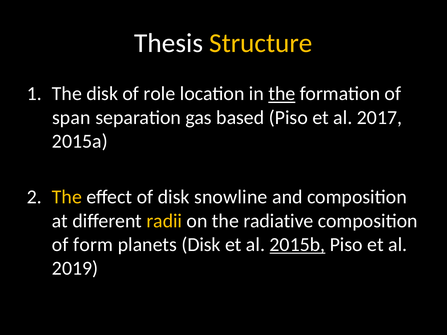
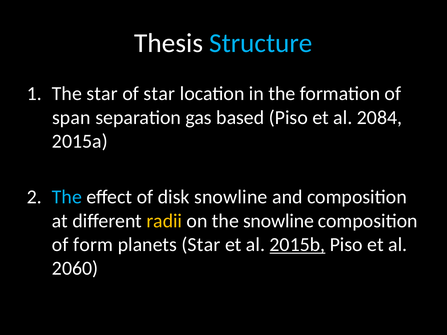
Structure colour: yellow -> light blue (261, 43)
The disk: disk -> star (102, 94)
of role: role -> star (159, 94)
the underline: present -> none (282, 94)
2017: 2017 -> 2084 (380, 118)
The colour: yellow -> light blue (67, 197)
the radiative: radiative -> snowline (278, 221)
planets Disk: Disk -> Star (201, 245)
2019: 2019 -> 2060 (75, 269)
